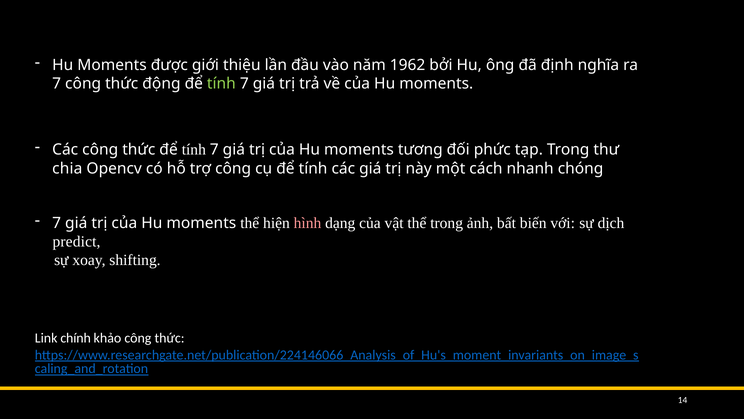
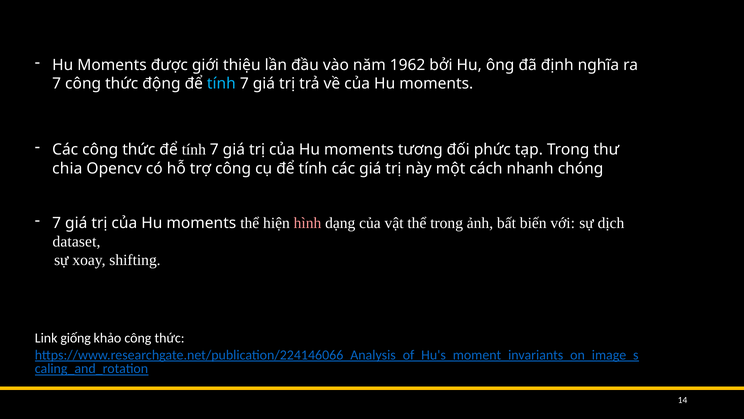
tính colour: light green -> light blue (221, 84)
predict: predict -> dataset (76, 241)
chính: chính -> giống (76, 338)
